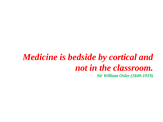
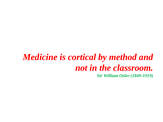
bedside: bedside -> cortical (82, 57)
cortical: cortical -> method (123, 57)
